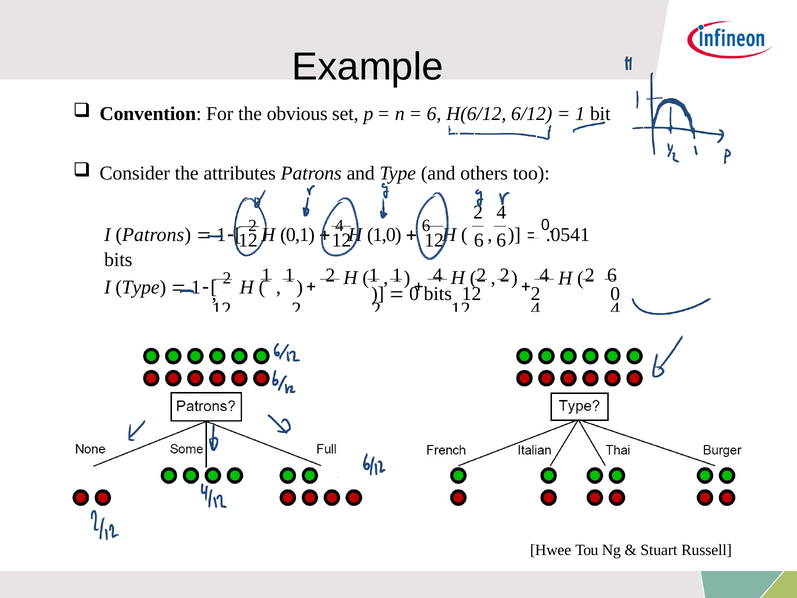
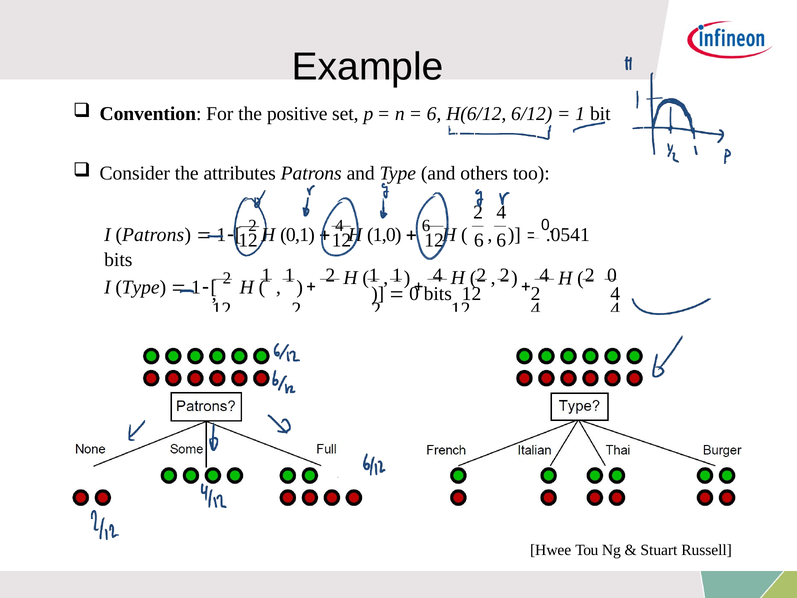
obvious: obvious -> positive (297, 114)
2 6: 6 -> 0 (612, 275)
12 2 0: 0 -> 4 (615, 294)
